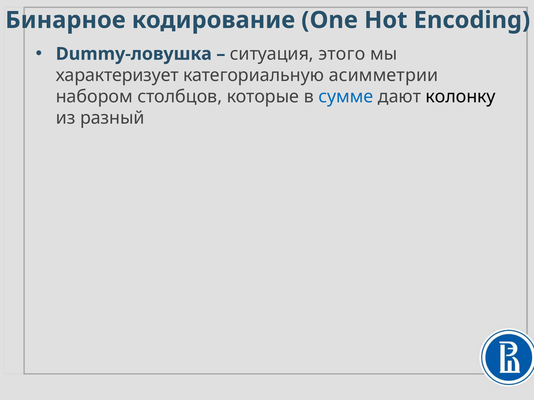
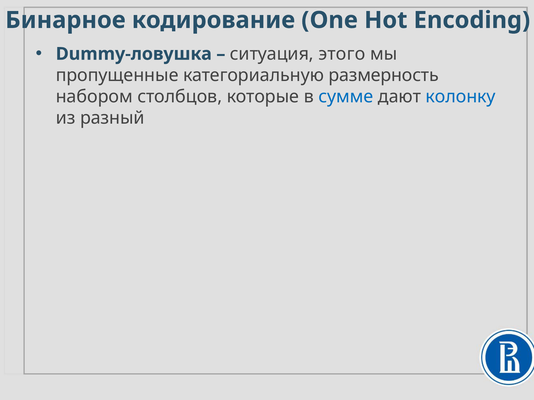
характеризует: характеризует -> пропущенные (117, 75)
асимметрии: асимметрии -> размерность (384, 75)
колонку colour: black -> blue (461, 97)
